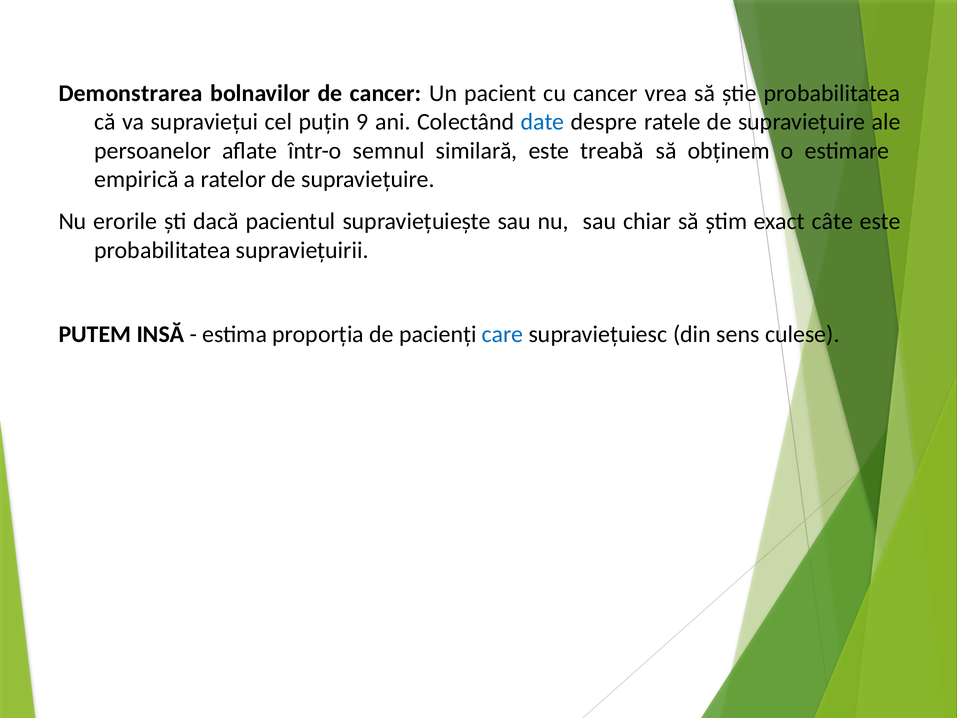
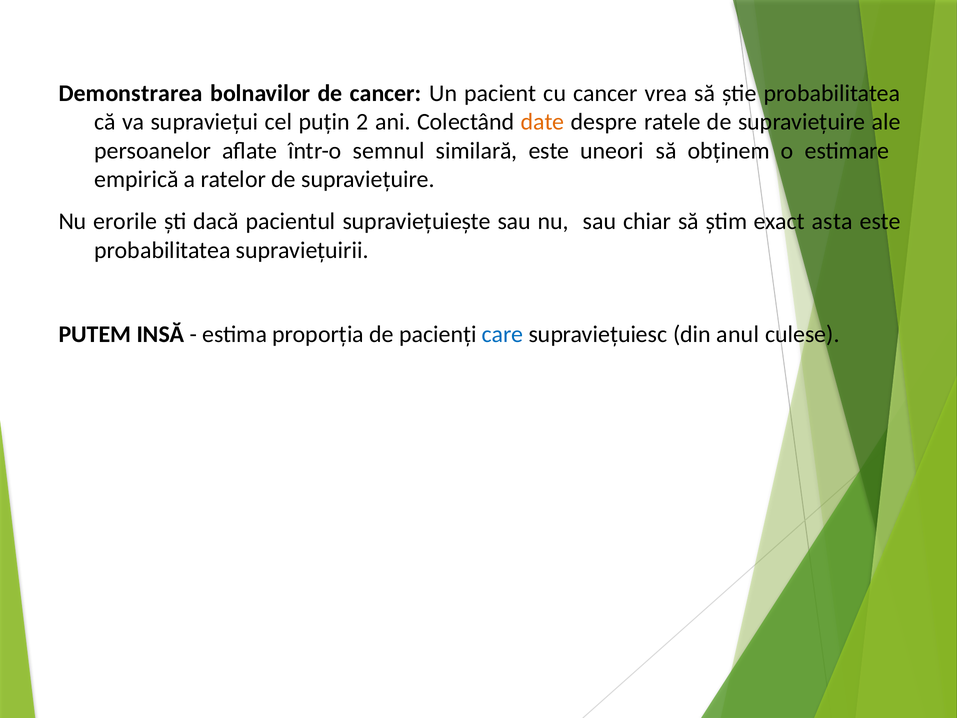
9: 9 -> 2 (362, 122)
date colour: blue -> orange (543, 122)
treabă: treabă -> uneori (612, 151)
câte: câte -> asta (832, 221)
sens: sens -> anul (738, 334)
